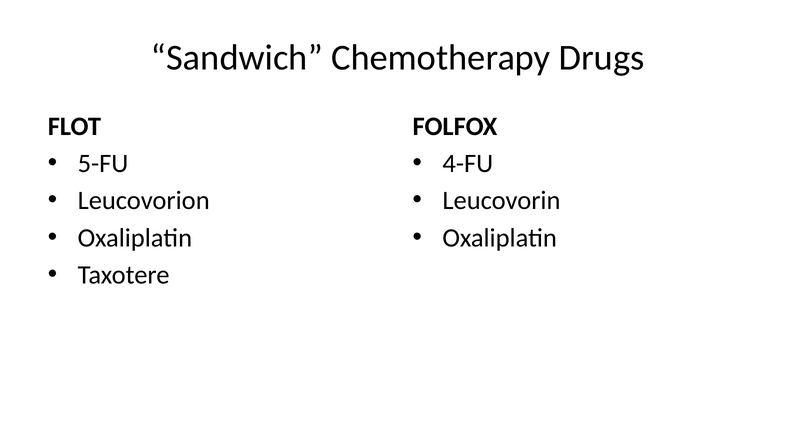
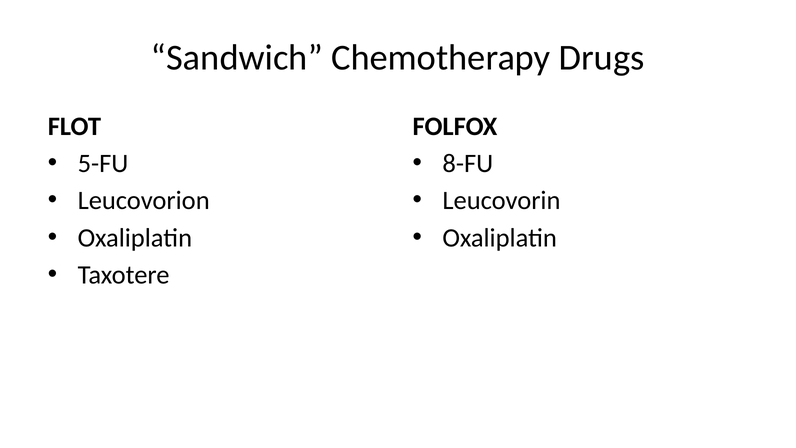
4-FU: 4-FU -> 8-FU (468, 163)
